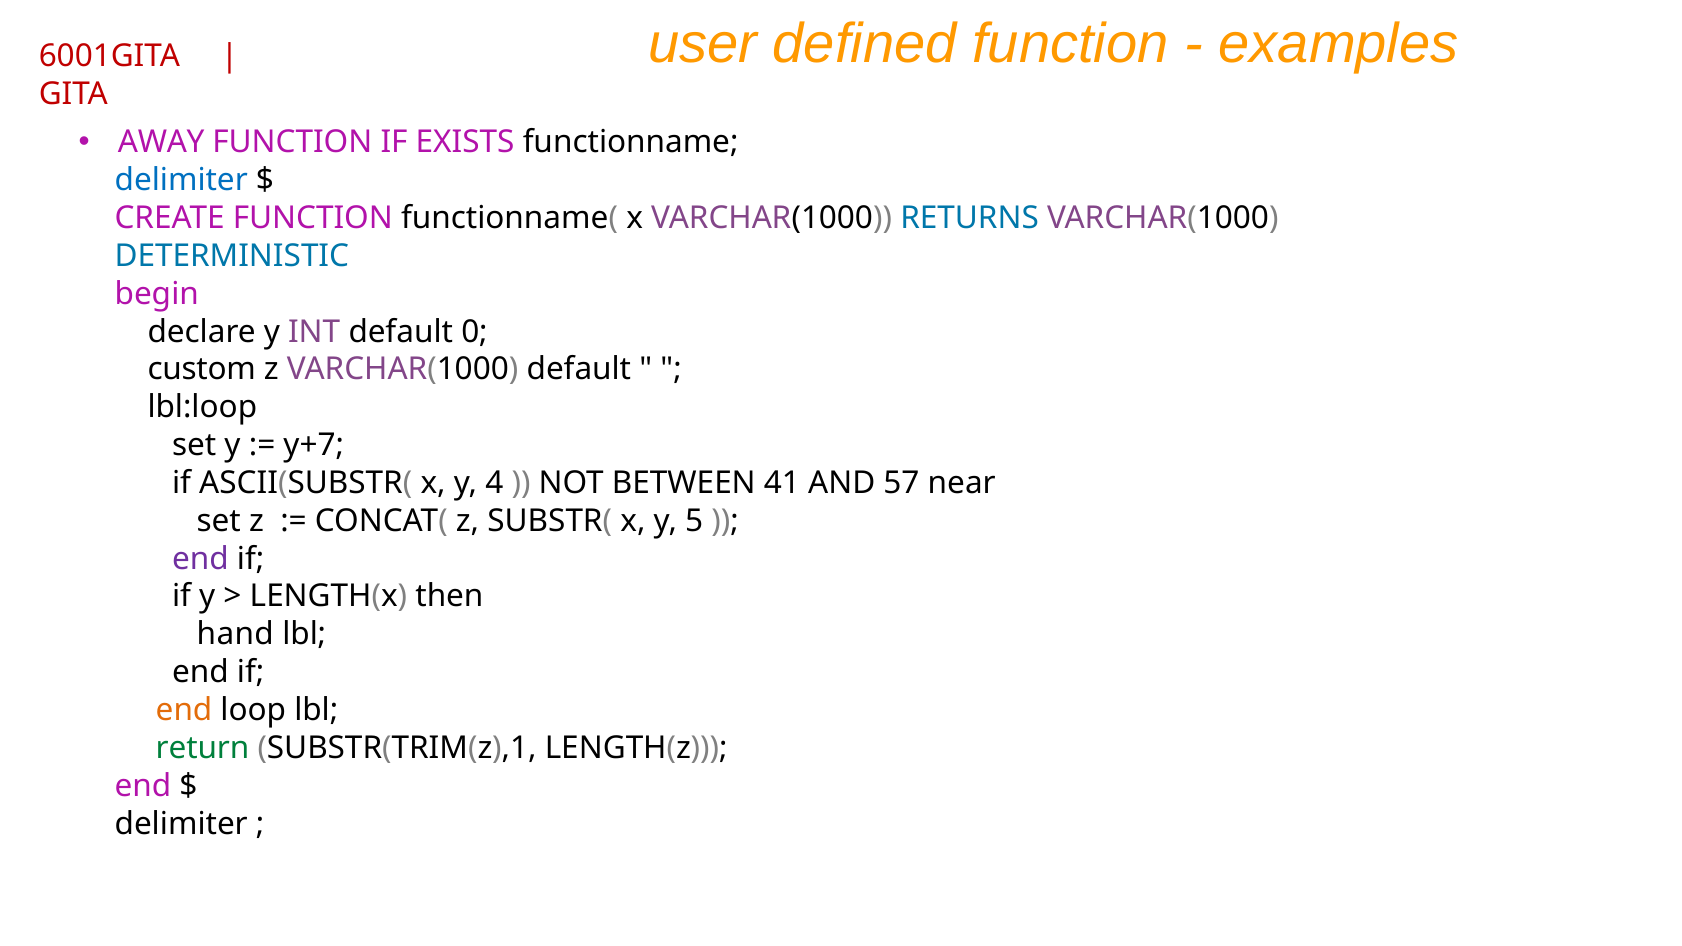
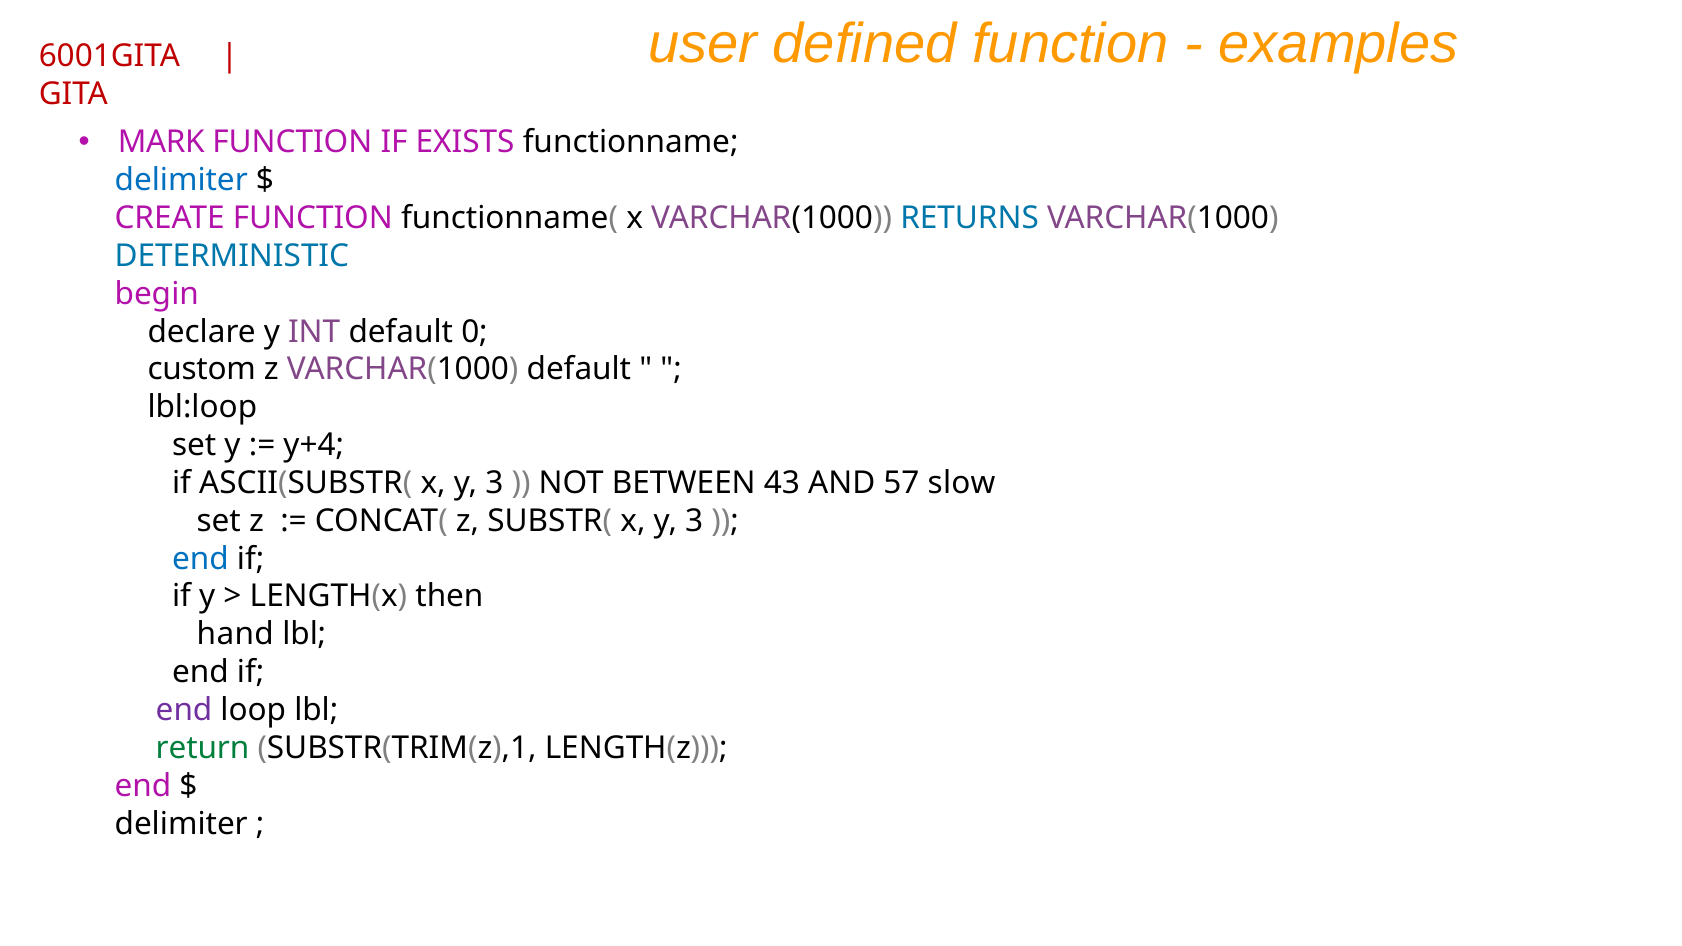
AWAY: AWAY -> MARK (161, 143)
y+7: y+7 -> y+4 (314, 445)
ASCII(SUBSTR( x y 4: 4 -> 3 (494, 483)
41: 41 -> 43 (782, 483)
near: near -> slow (962, 483)
SUBSTR( x y 5: 5 -> 3 (694, 521)
end colour: purple -> blue (200, 559)
end colour: orange -> purple (184, 710)
